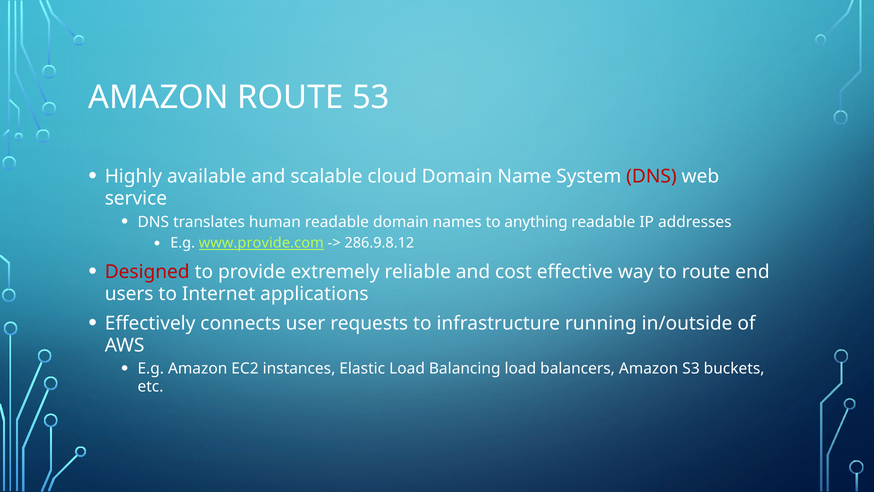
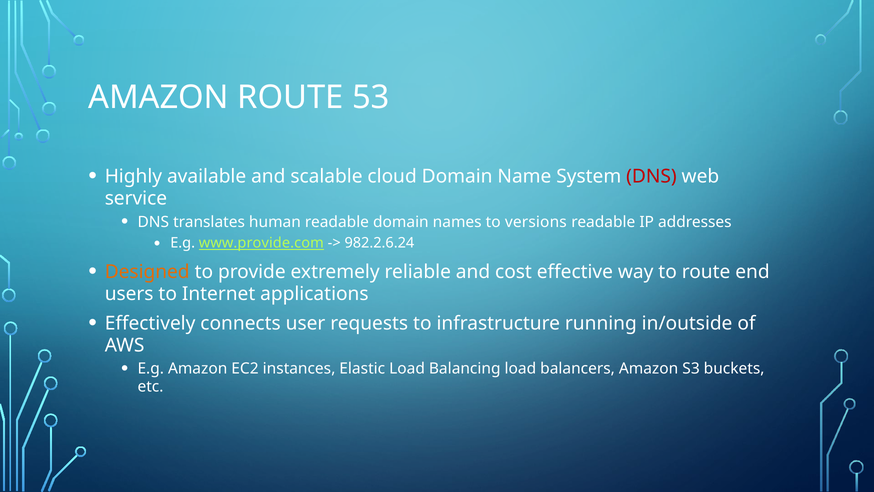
anything: anything -> versions (536, 222)
286.9.8.12: 286.9.8.12 -> 982.2.6.24 (379, 243)
Designed colour: red -> orange (147, 272)
